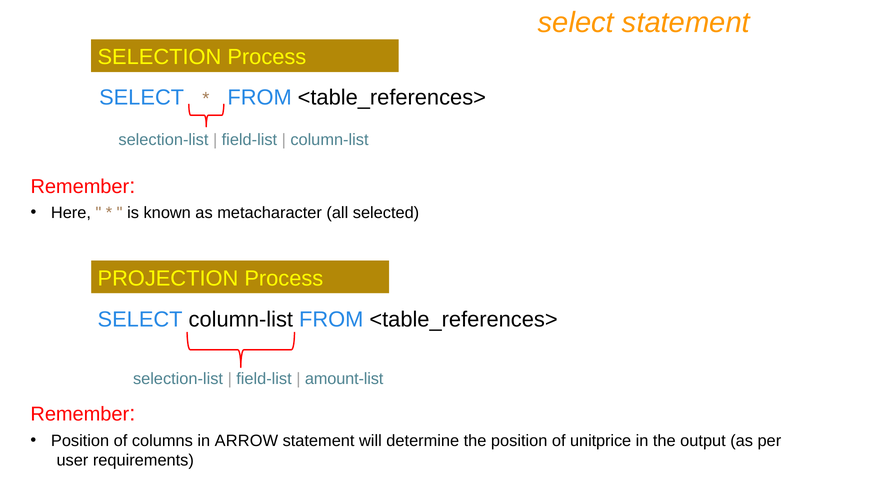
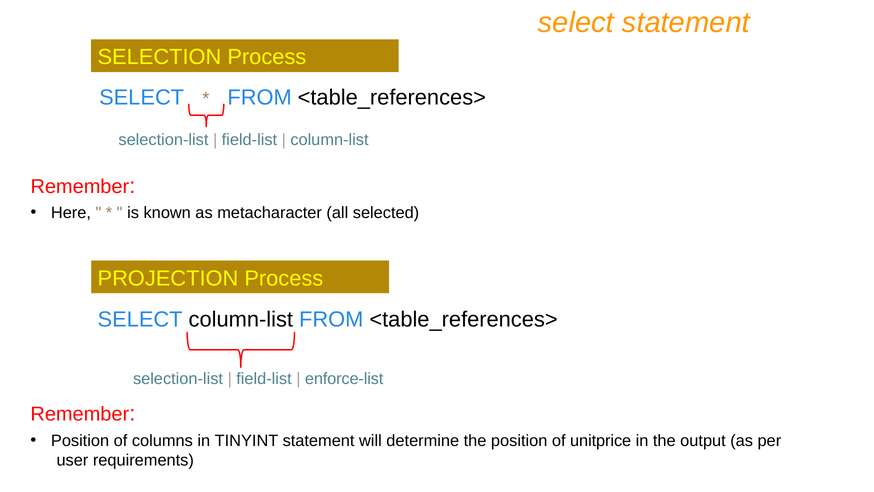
amount-list: amount-list -> enforce-list (344, 379)
ARROW: ARROW -> TINYINT (246, 440)
